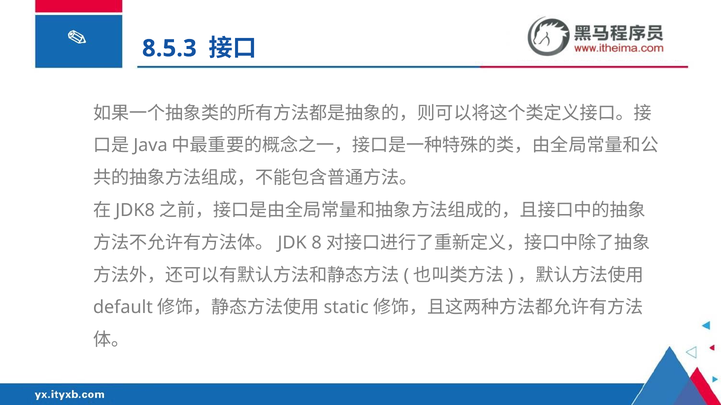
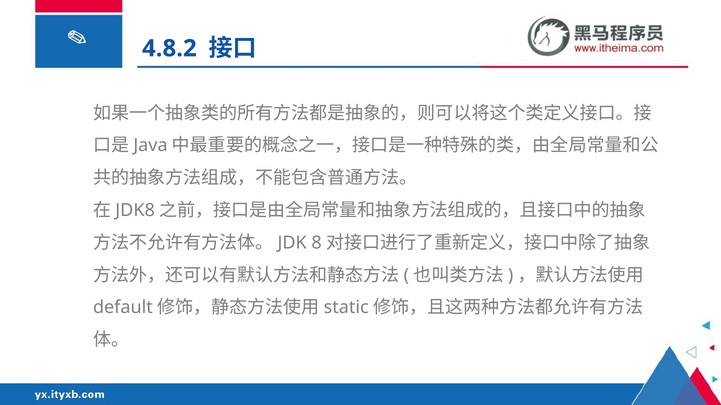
8.5.3: 8.5.3 -> 4.8.2 (169, 48)
